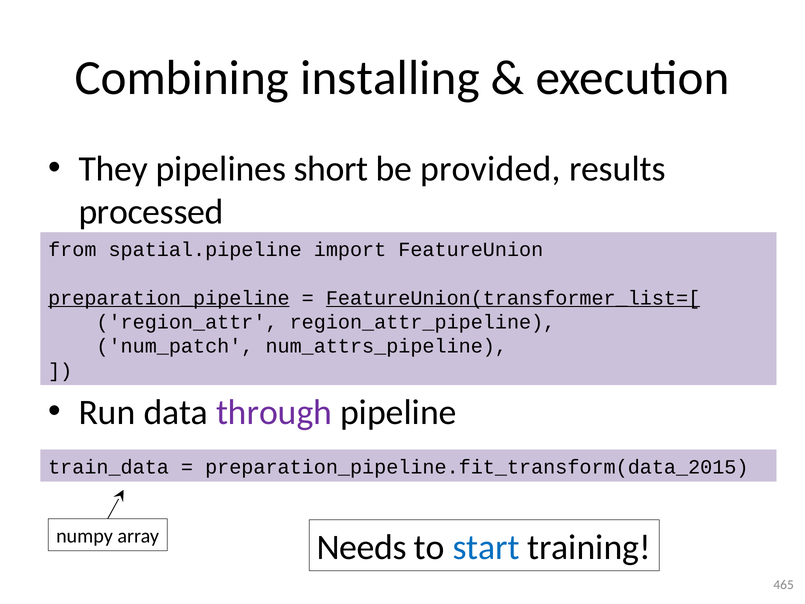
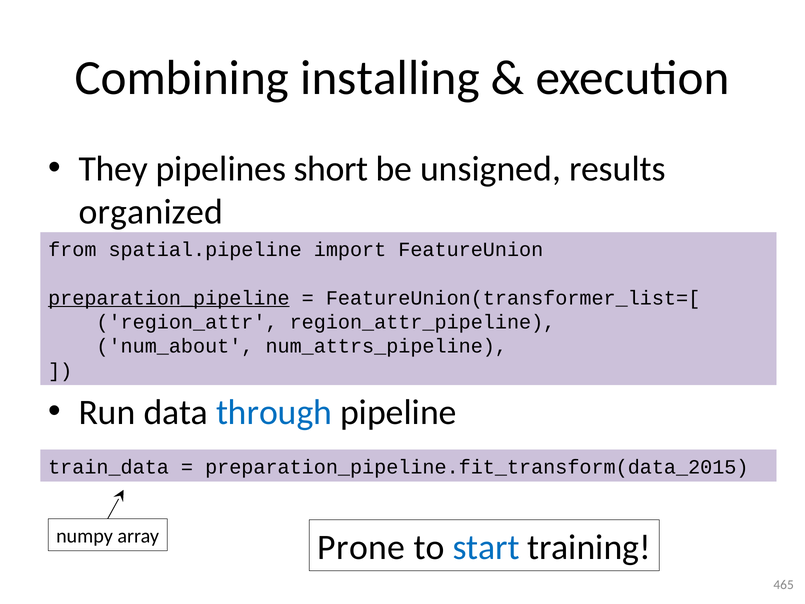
provided: provided -> unsigned (491, 169)
processed: processed -> organized (151, 212)
FeatureUnion(transformer_list=[ underline: present -> none (513, 298)
num_patch: num_patch -> num_about (175, 346)
through colour: purple -> blue (274, 412)
Needs: Needs -> Prone (361, 547)
